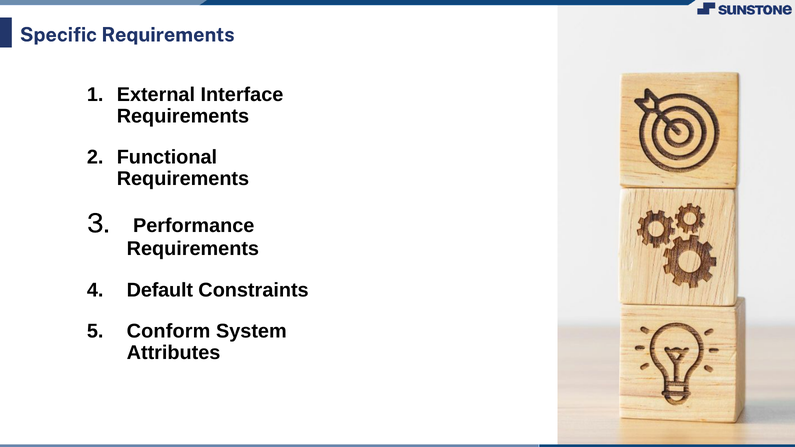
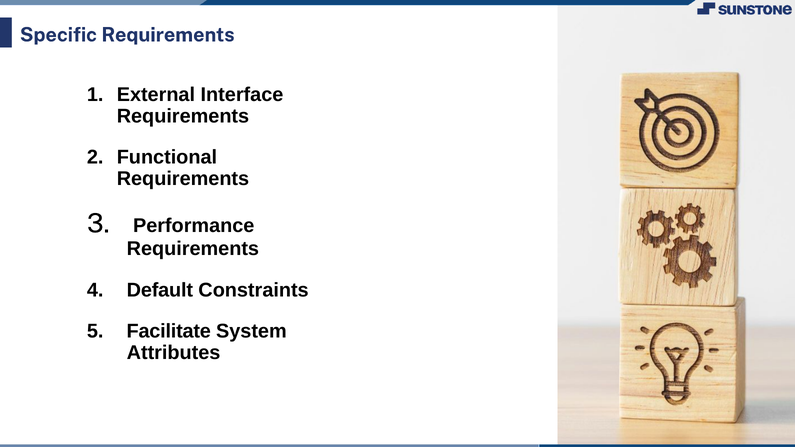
Conform: Conform -> Facilitate (169, 332)
